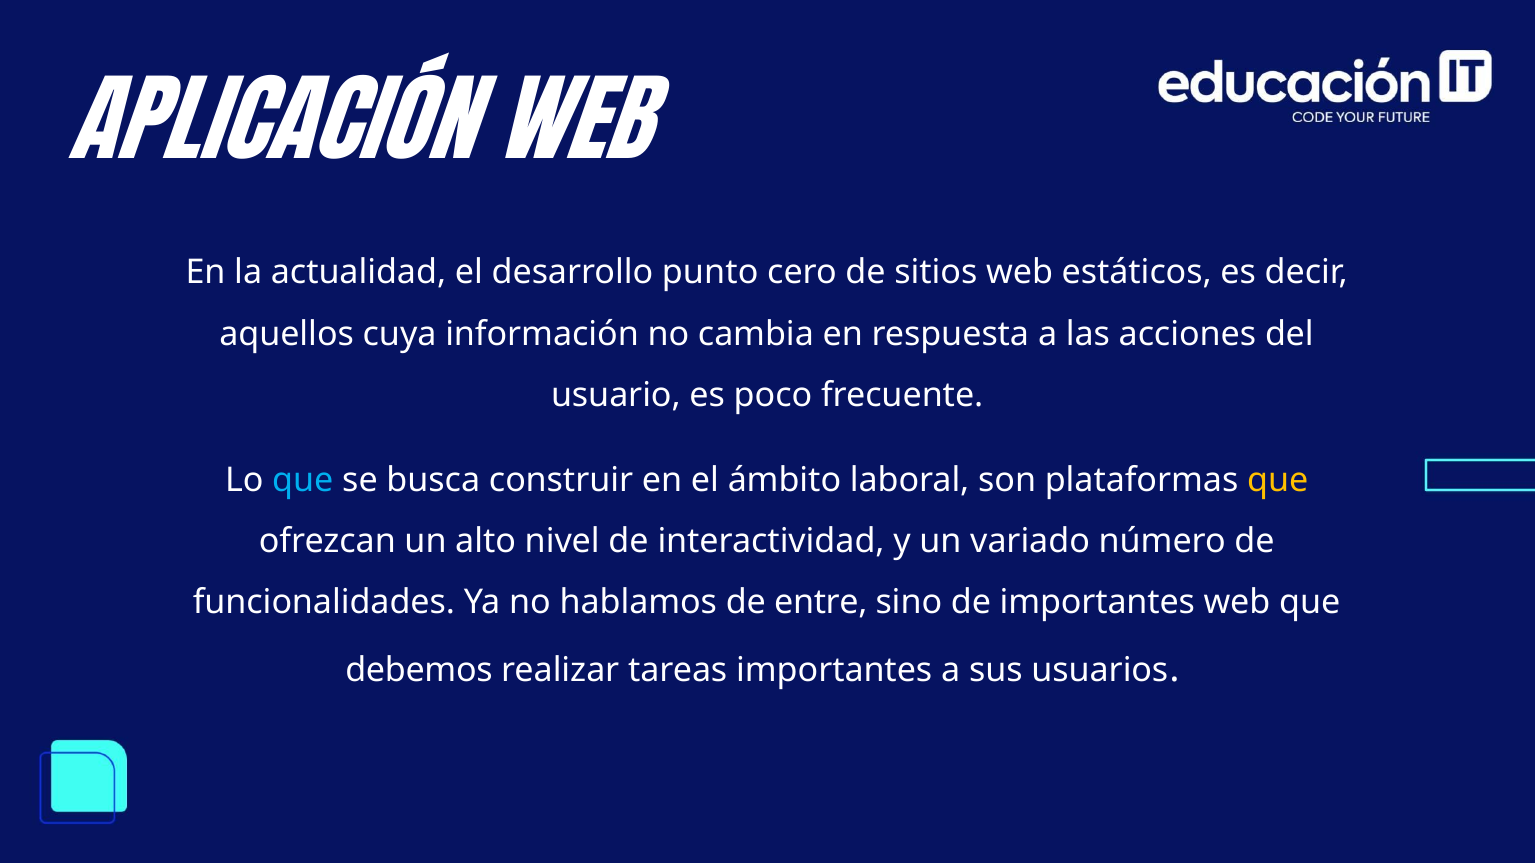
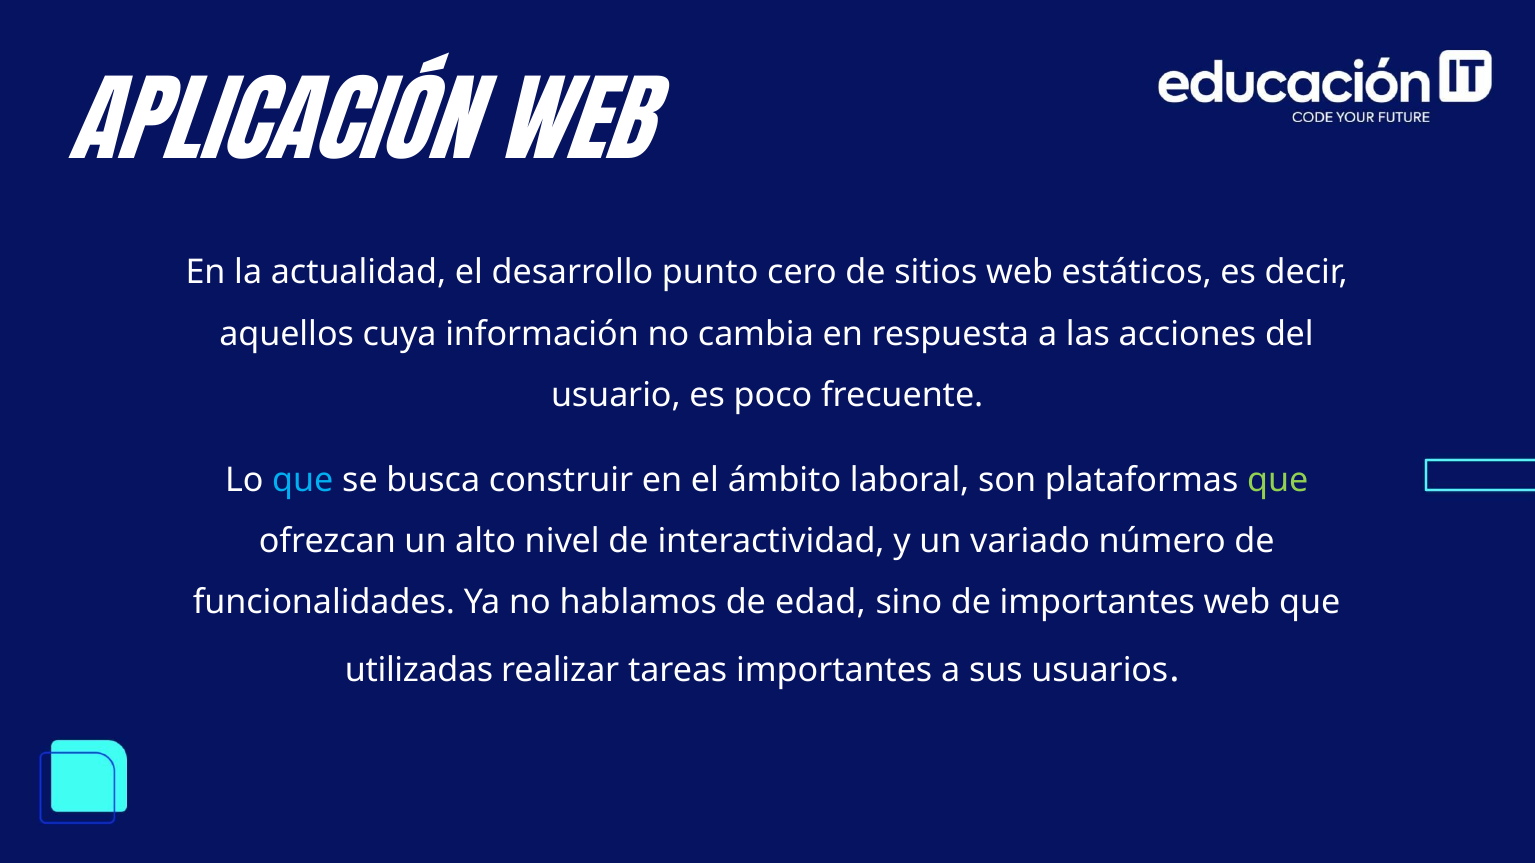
que colour: yellow -> light green (1278, 480)
entre: entre -> edad (820, 603)
debemos: debemos -> utilizadas (419, 671)
